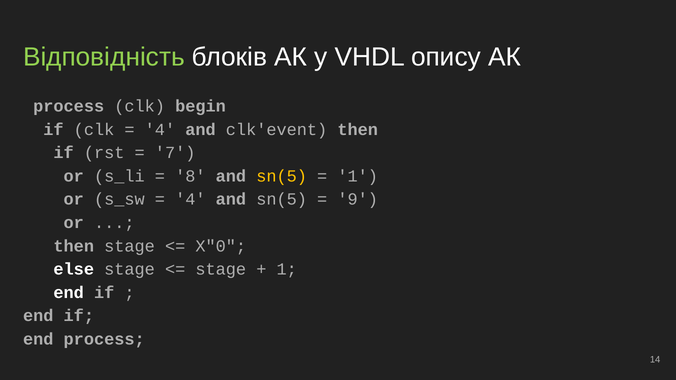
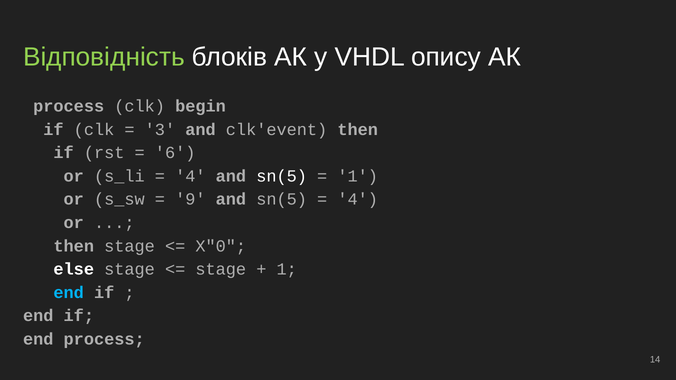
4: 4 -> 3 (160, 130)
7: 7 -> 6 (175, 153)
8: 8 -> 4 (190, 176)
sn(5 colour: yellow -> white (282, 176)
4: 4 -> 9 (190, 200)
9: 9 -> 4 (358, 200)
end colour: white -> light blue (69, 293)
